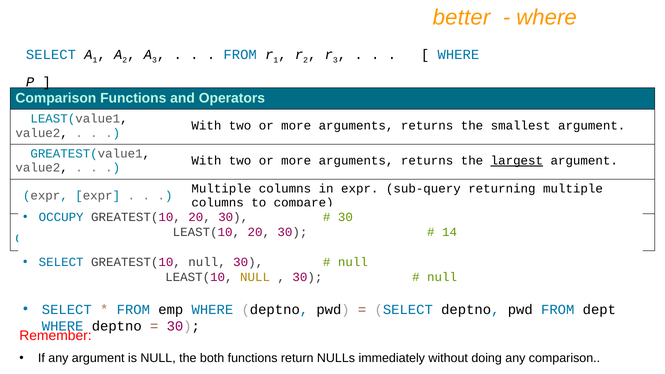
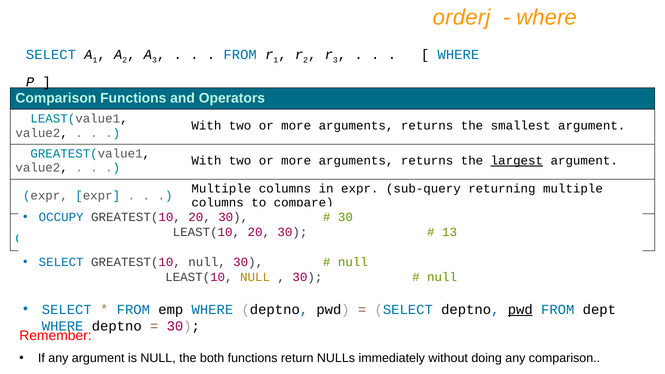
better: better -> orderj (461, 17)
14: 14 -> 13 (450, 232)
pwd underline: none -> present (520, 310)
